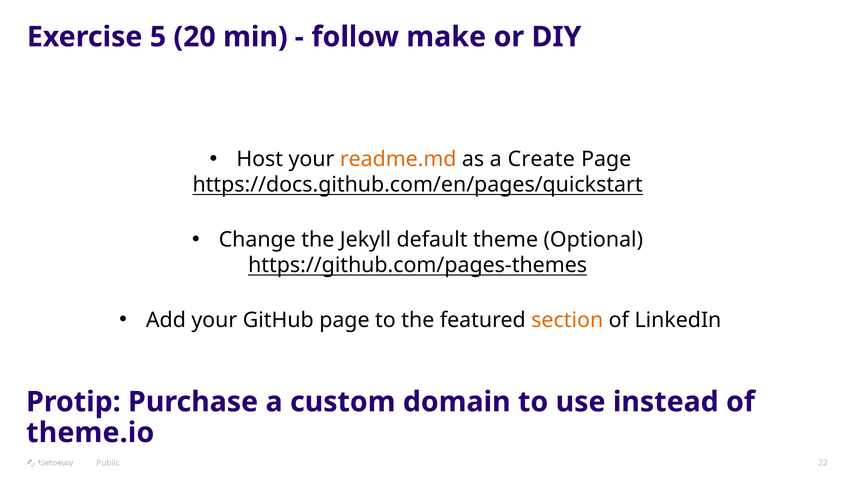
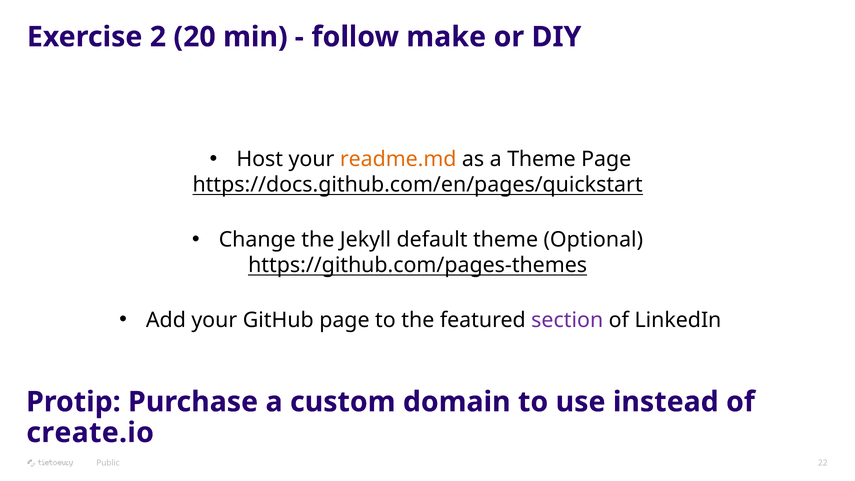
5: 5 -> 2 (158, 37)
a Create: Create -> Theme (542, 159)
section colour: orange -> purple (567, 320)
theme.io: theme.io -> create.io (90, 433)
